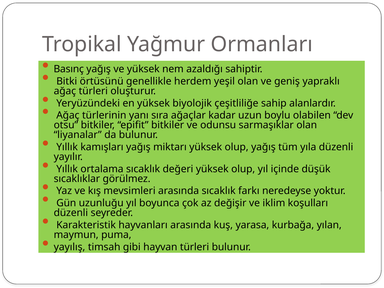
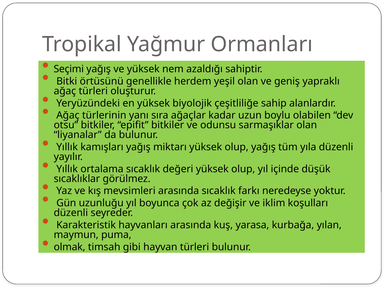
Basınç: Basınç -> Seçimi (69, 69)
yayılış: yayılış -> olmak (70, 247)
